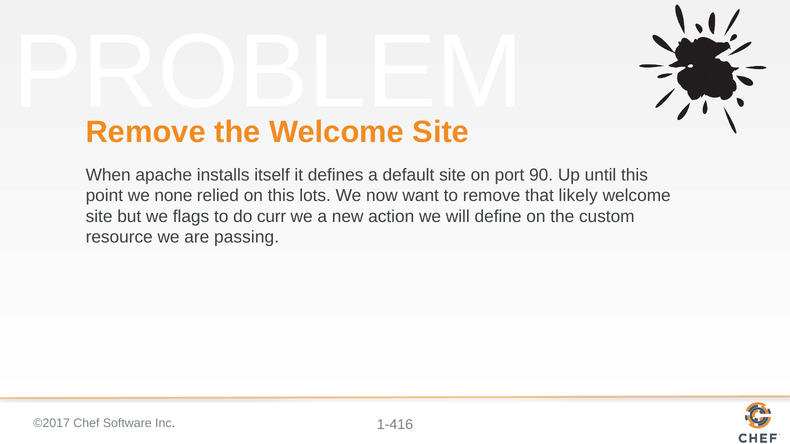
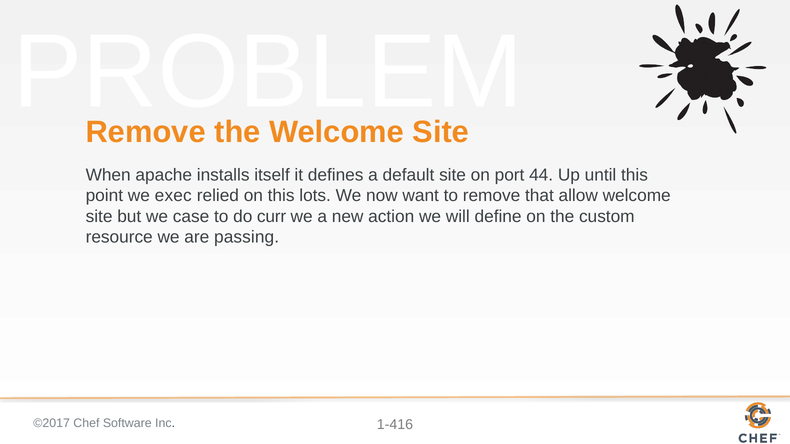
90: 90 -> 44 (541, 175)
none: none -> exec (173, 196)
likely: likely -> allow (578, 196)
flags: flags -> case (191, 217)
